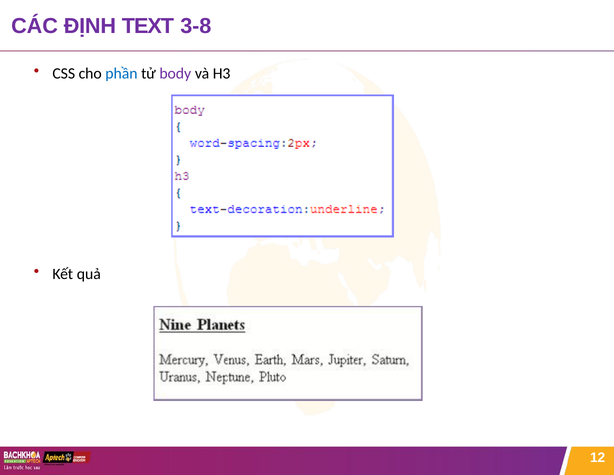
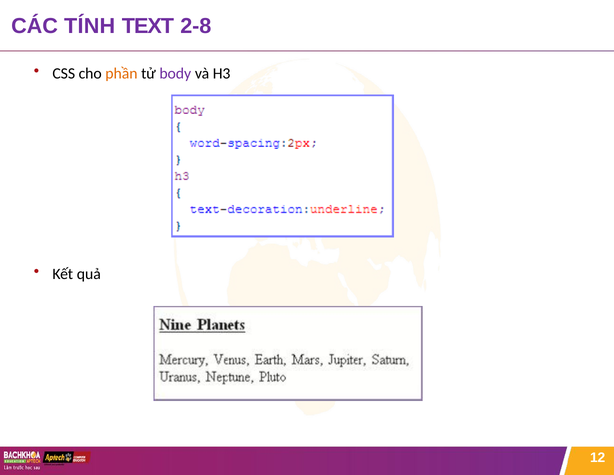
ĐỊNH: ĐỊNH -> TÍNH (90, 26)
3-8: 3-8 -> 2-8 (196, 26)
phần colour: blue -> orange (121, 73)
